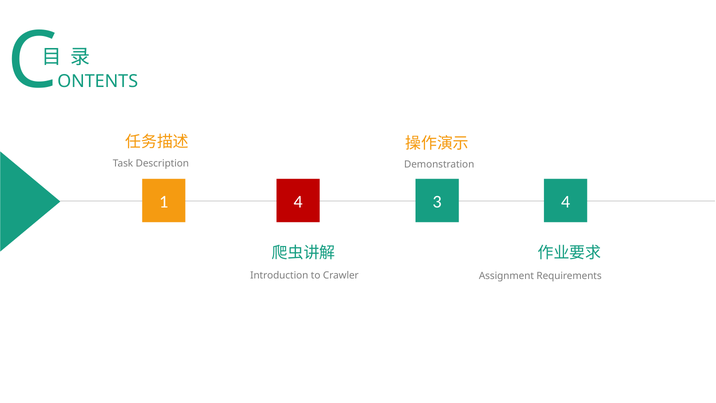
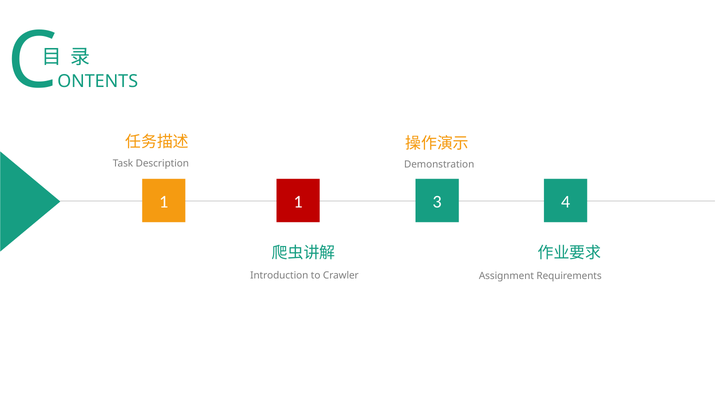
1 4: 4 -> 1 (298, 202)
